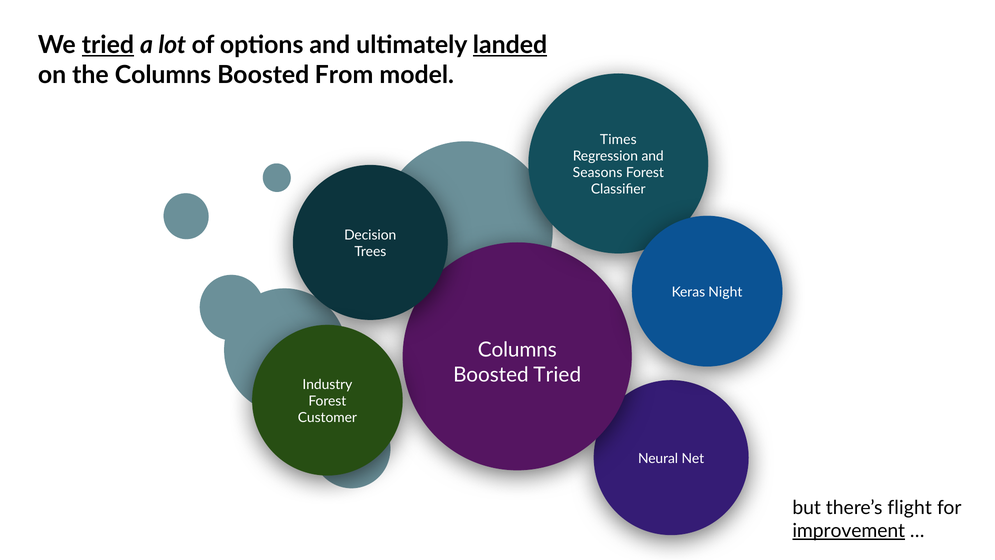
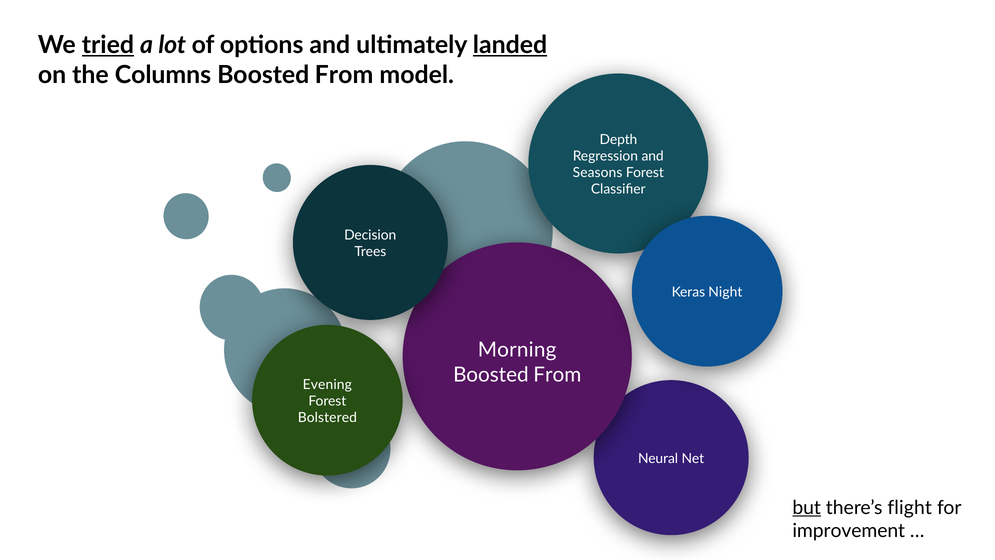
Times: Times -> Depth (618, 139)
Columns: Columns -> Morning (517, 350)
Tried: Tried -> From (557, 375)
Industry: Industry -> Evening (327, 384)
Customer: Customer -> Bolstered (327, 418)
but underline: none -> present (807, 507)
improvement underline: present -> none (849, 531)
